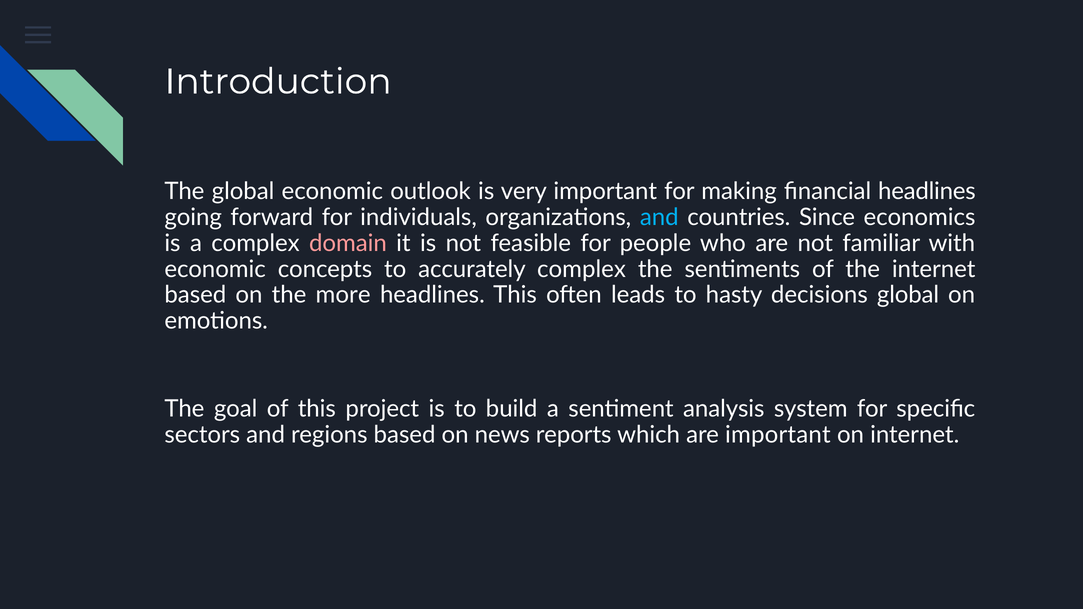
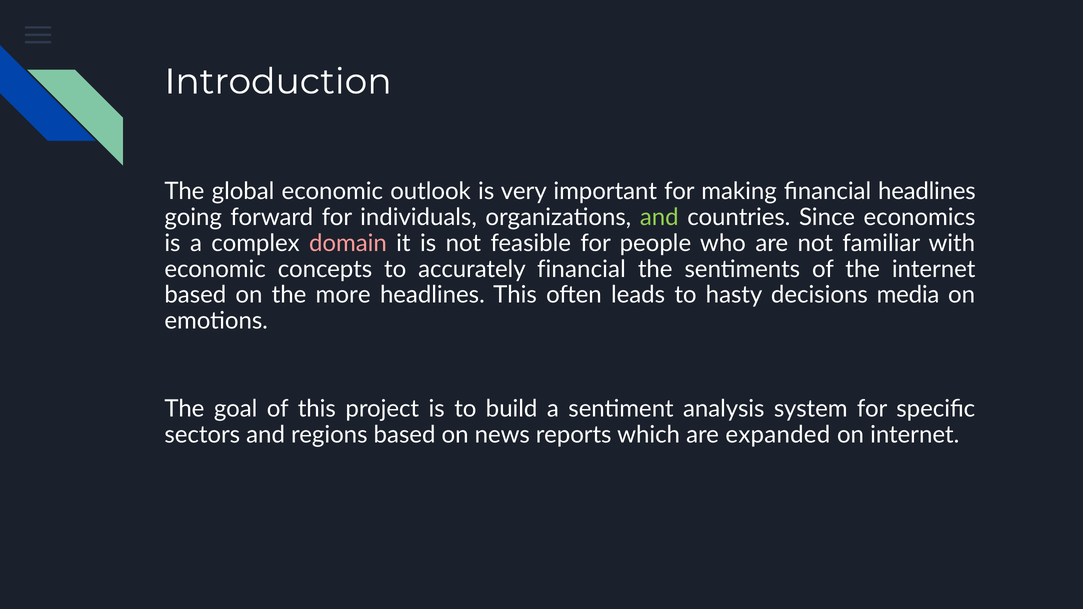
and colour: light blue -> light green (659, 217)
accurately complex: complex -> financial (581, 269)
decisions global: global -> media (908, 295)
are important: important -> expanded (778, 435)
